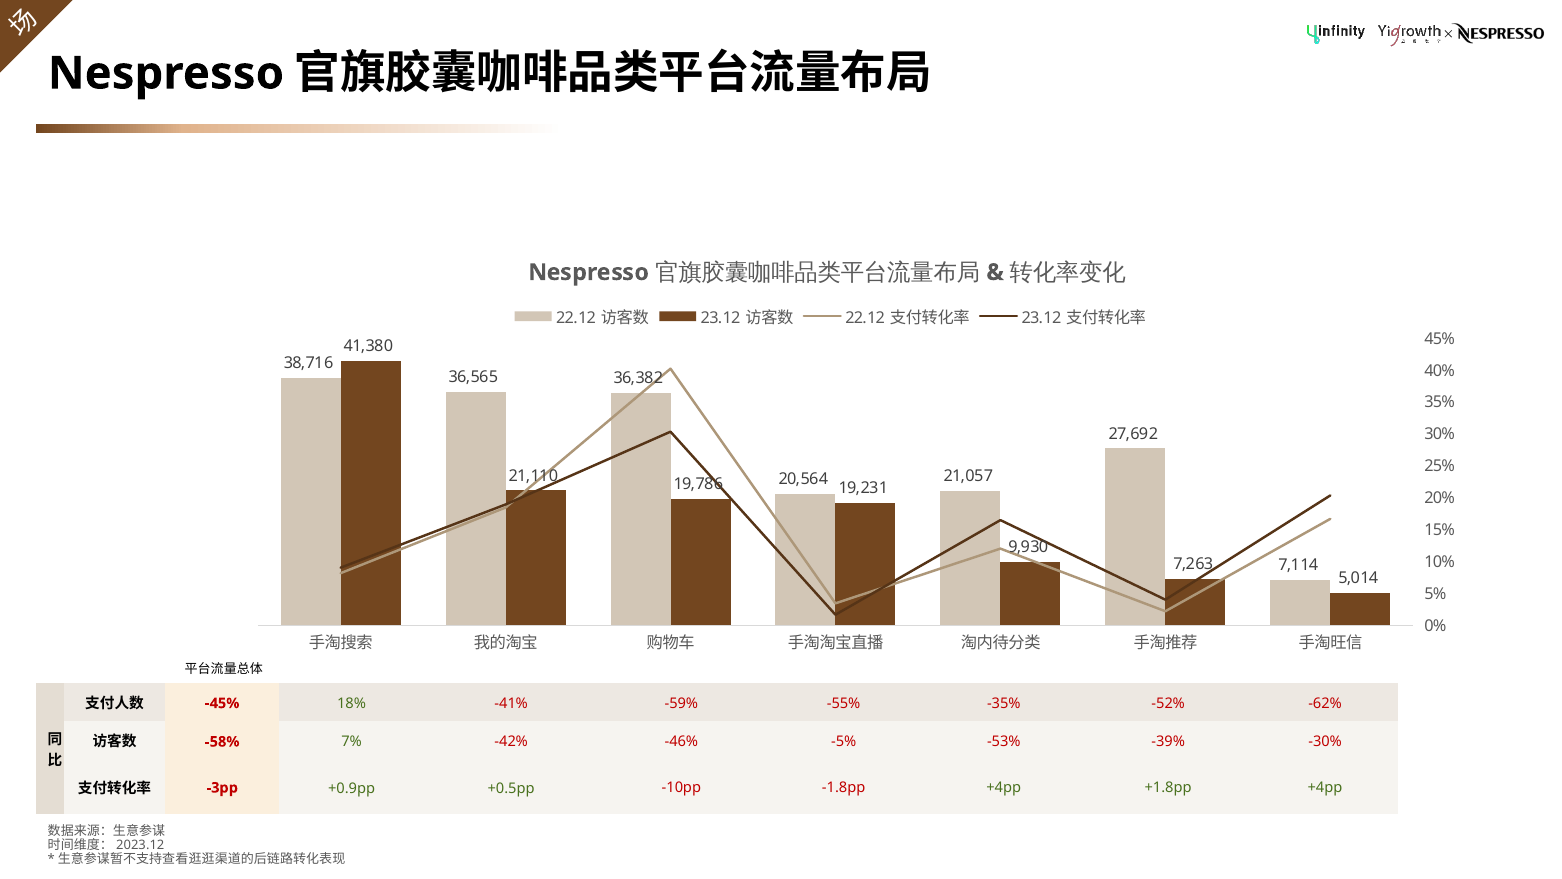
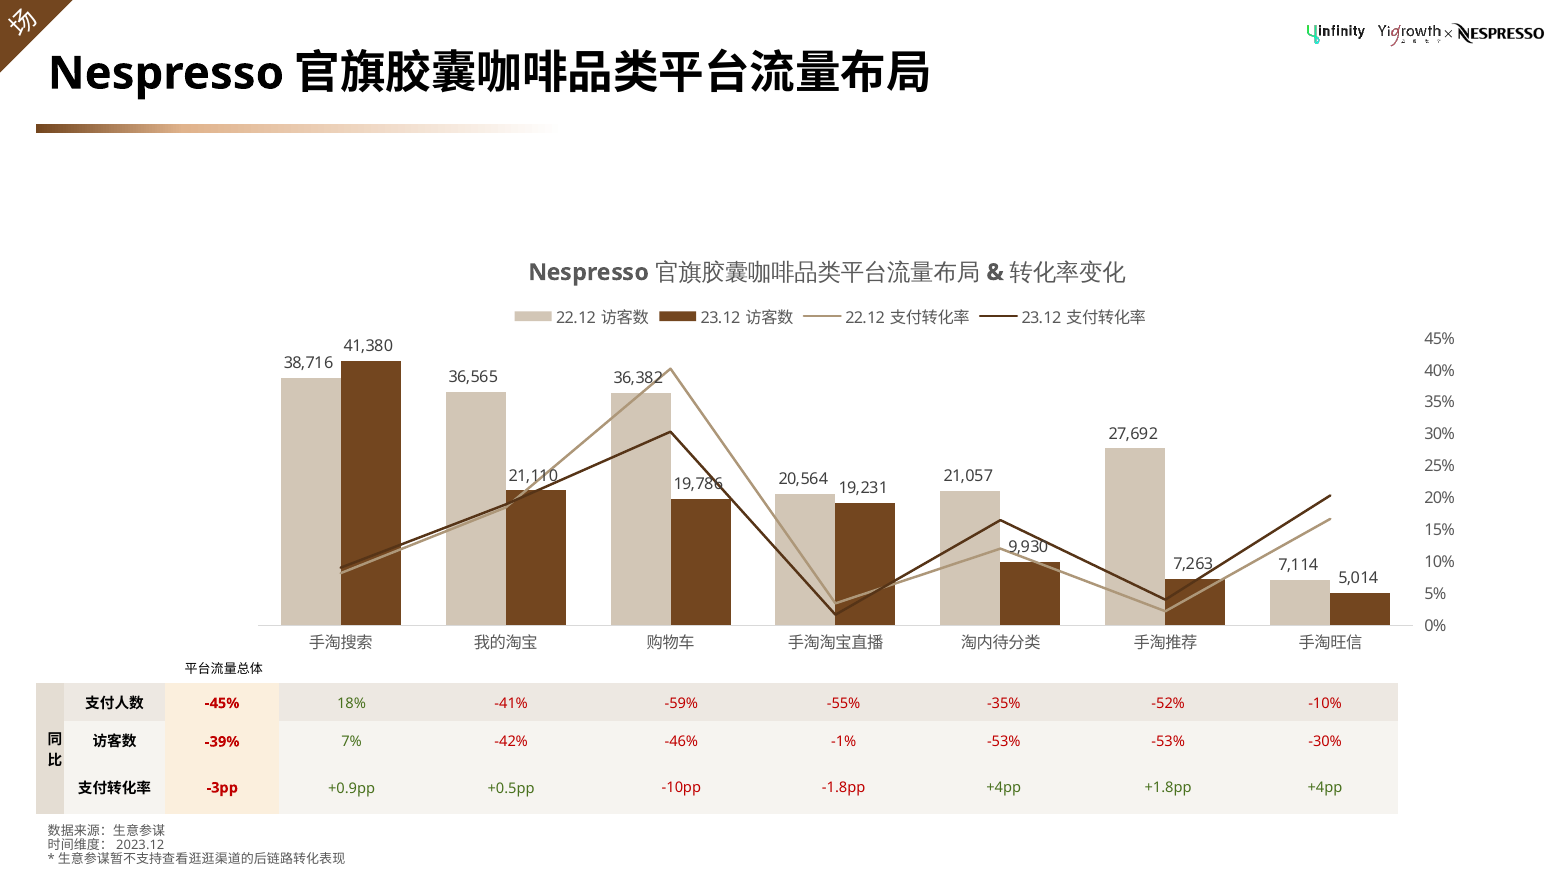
-62%: -62% -> -10% (1325, 703)
-58%: -58% -> -39% (222, 741)
-5%: -5% -> -1% (844, 741)
-53% -39%: -39% -> -53% (1168, 741)
